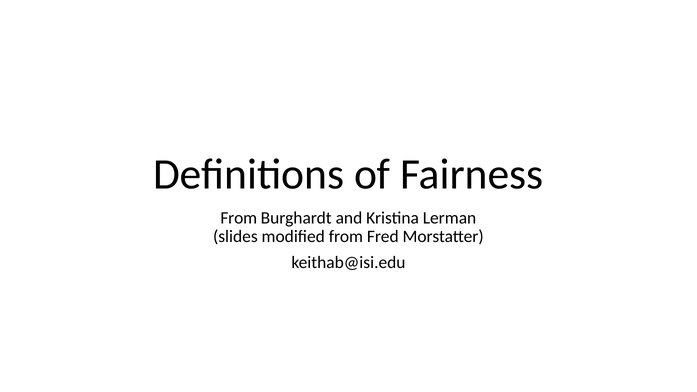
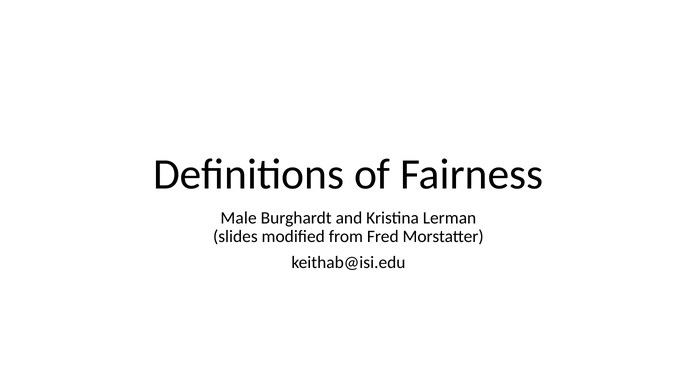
From: From -> Male (239, 218)
